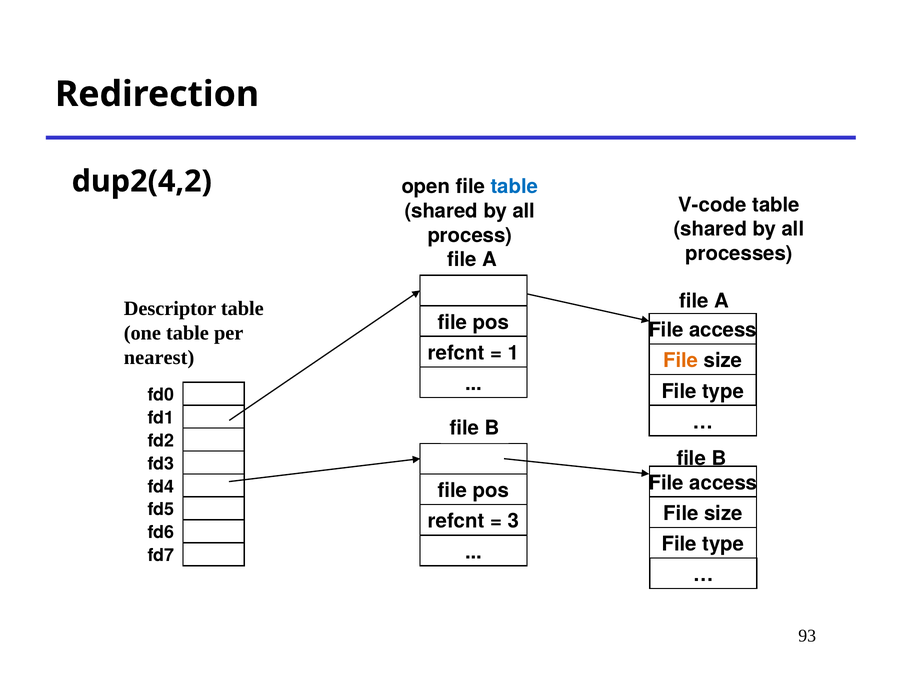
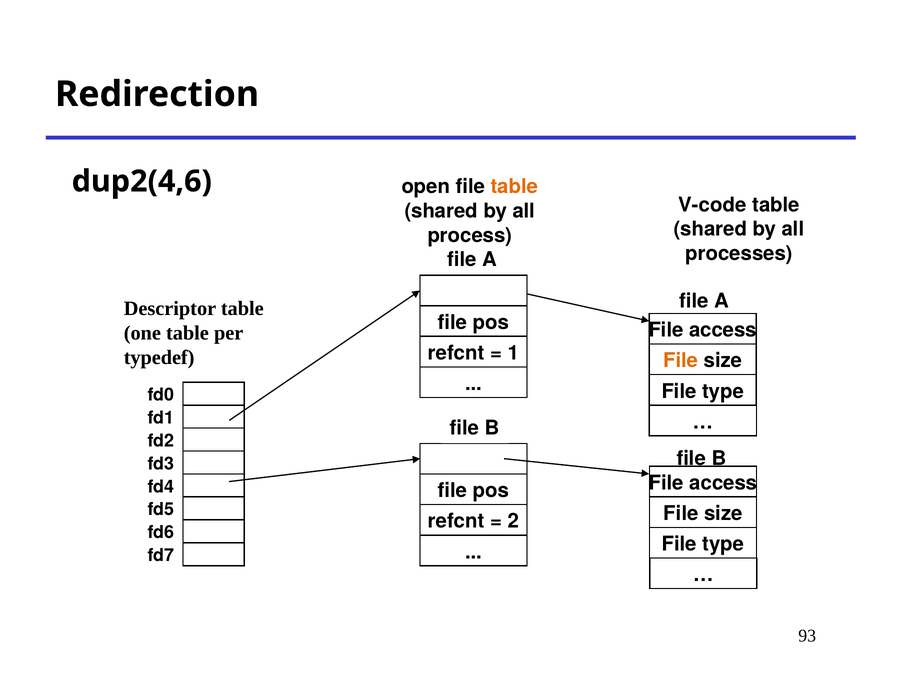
dup2(4,2: dup2(4,2 -> dup2(4,6 (142, 181)
table colour: blue -> orange (514, 186)
nearest: nearest -> typedef (159, 357)
3: 3 -> 2 (513, 521)
